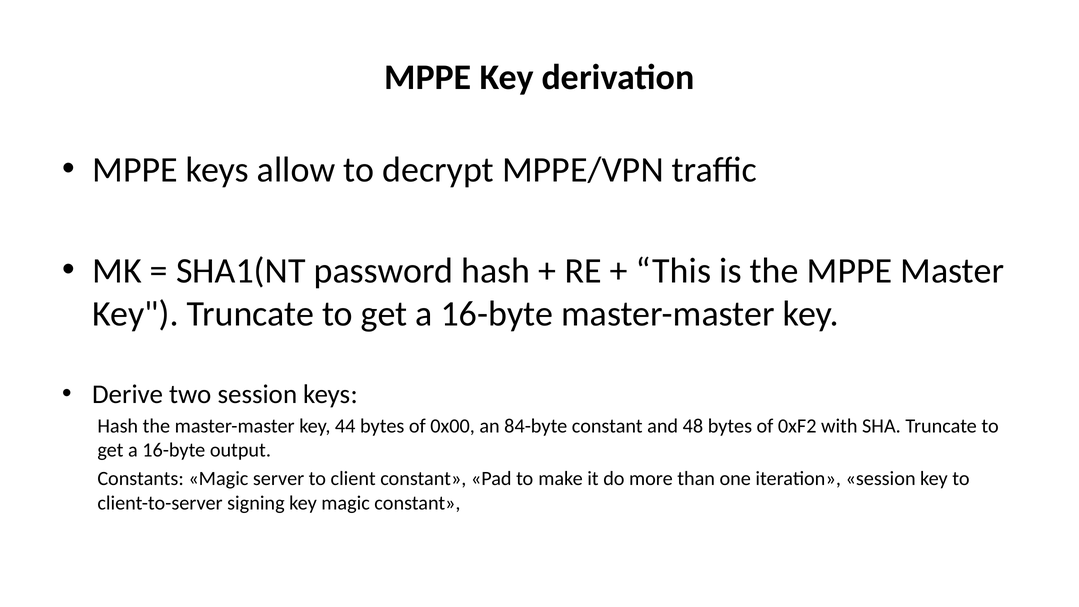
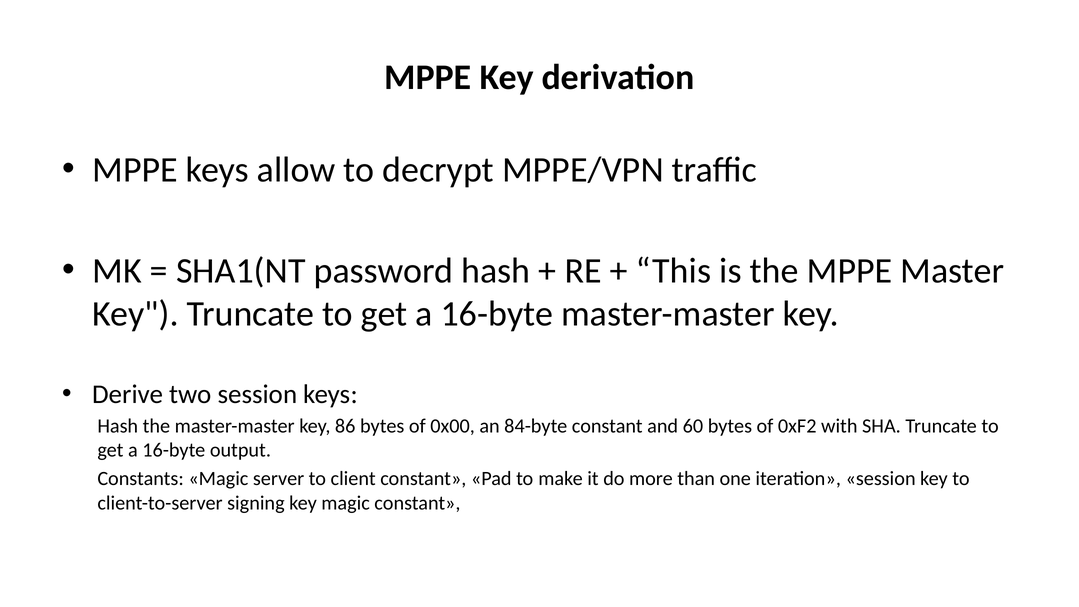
44: 44 -> 86 (345, 426)
48: 48 -> 60 (693, 426)
